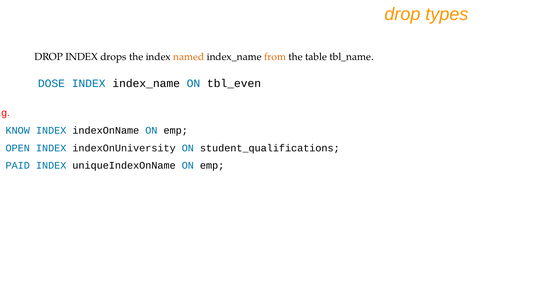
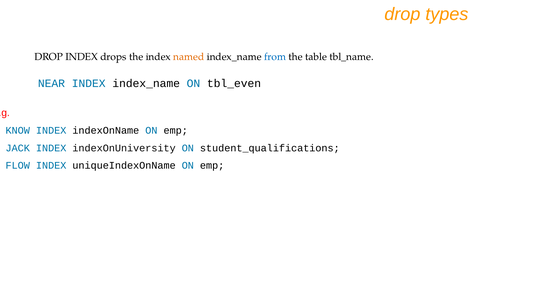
from colour: orange -> blue (275, 57)
DOSE: DOSE -> NEAR (51, 83)
OPEN: OPEN -> JACK (18, 148)
PAID: PAID -> FLOW (18, 165)
